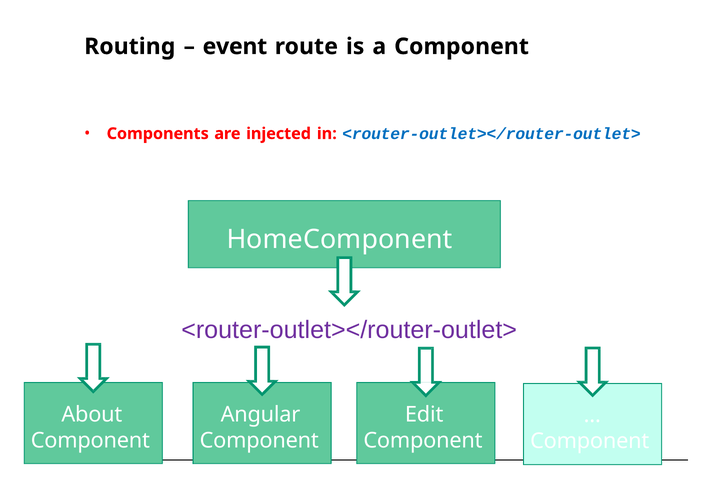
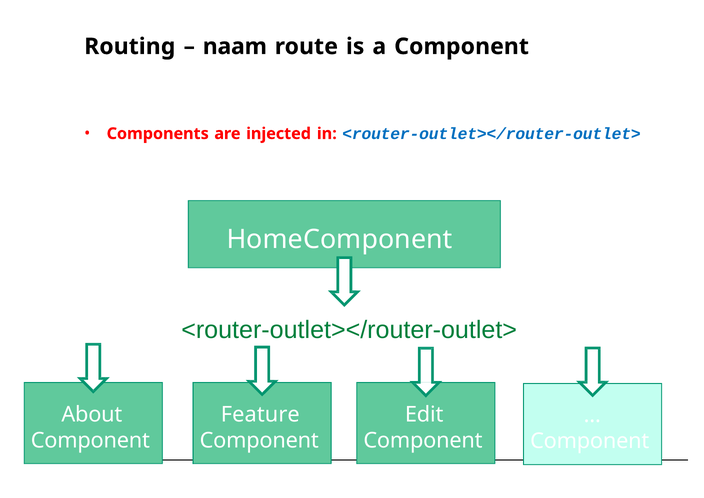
event: event -> naam (235, 46)
<router-outlet></router-outlet> colour: purple -> green (349, 330)
Angular: Angular -> Feature (260, 414)
